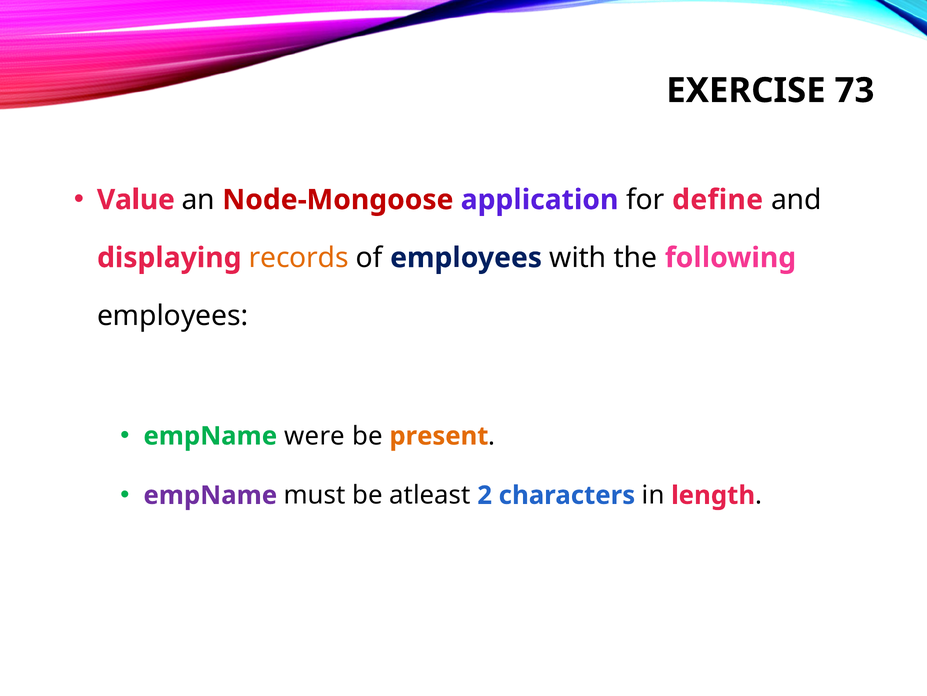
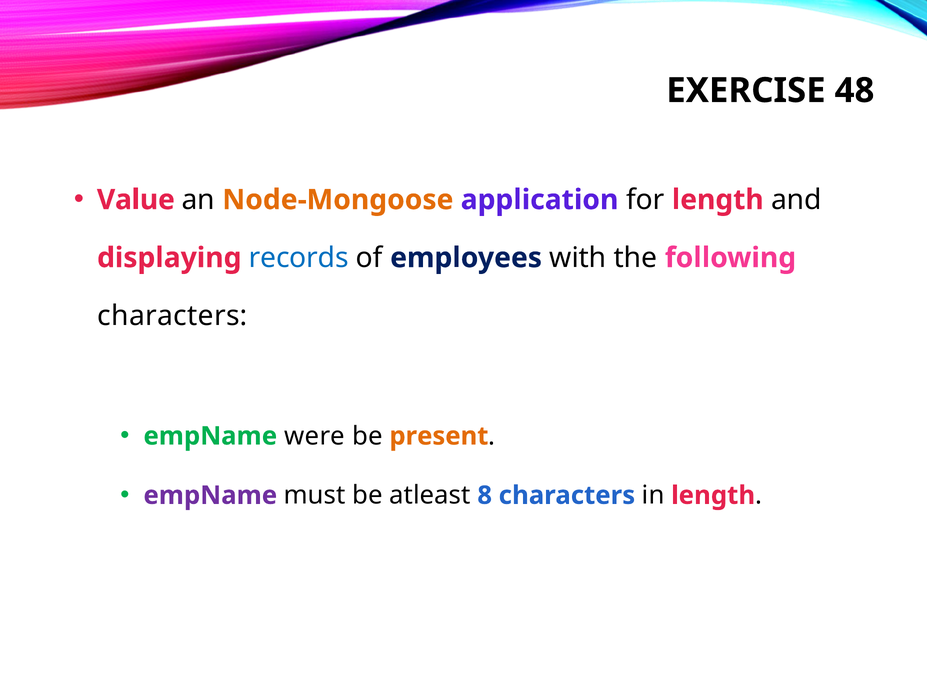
73: 73 -> 48 (855, 90)
Node-Mongoose colour: red -> orange (338, 200)
for define: define -> length (718, 200)
records colour: orange -> blue (299, 258)
employees: employees -> characters (172, 316)
2: 2 -> 8 (485, 495)
